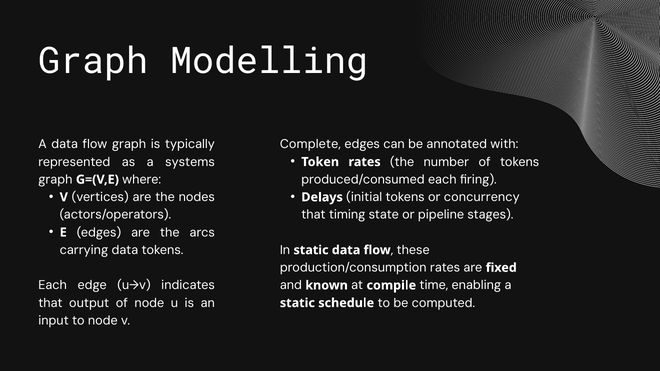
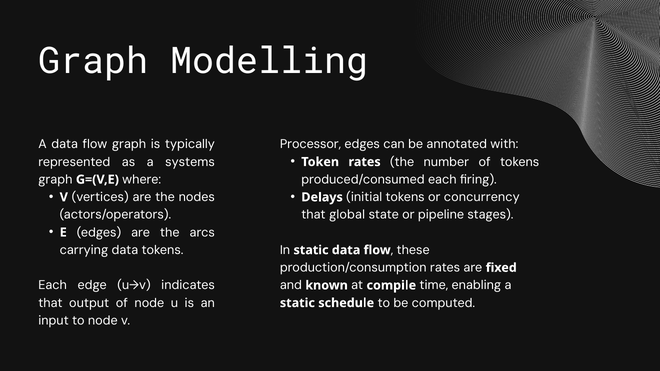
Complete: Complete -> Processor (311, 144)
timing: timing -> global (347, 215)
